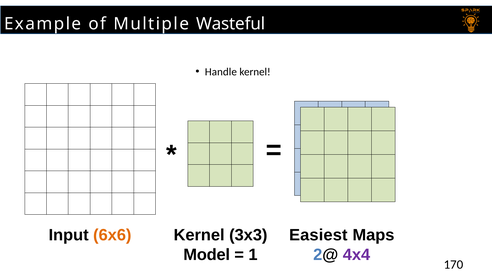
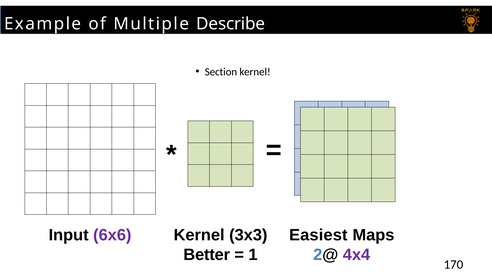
Wasteful: Wasteful -> Describe (231, 24)
Handle: Handle -> Section (221, 72)
6x6 colour: orange -> purple (112, 235)
Model: Model -> Better (207, 254)
